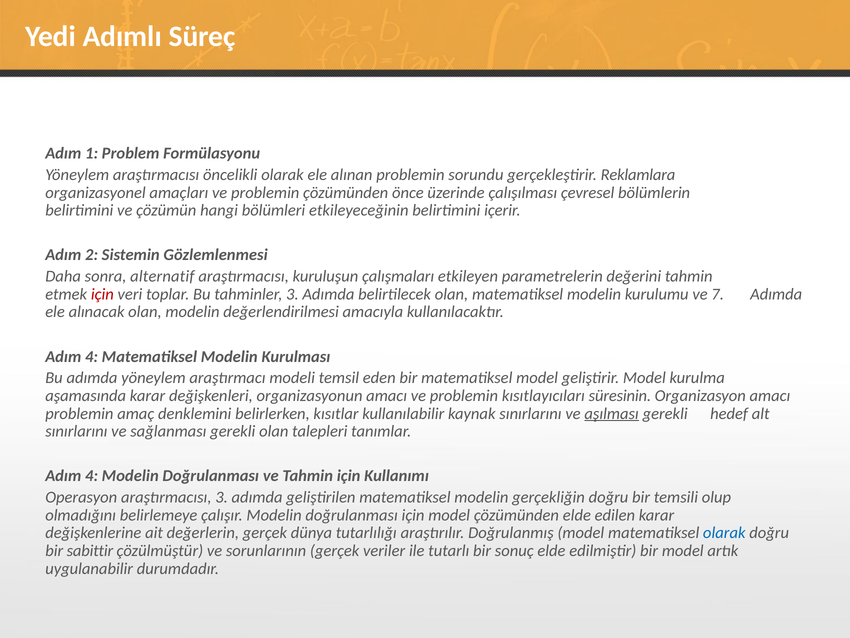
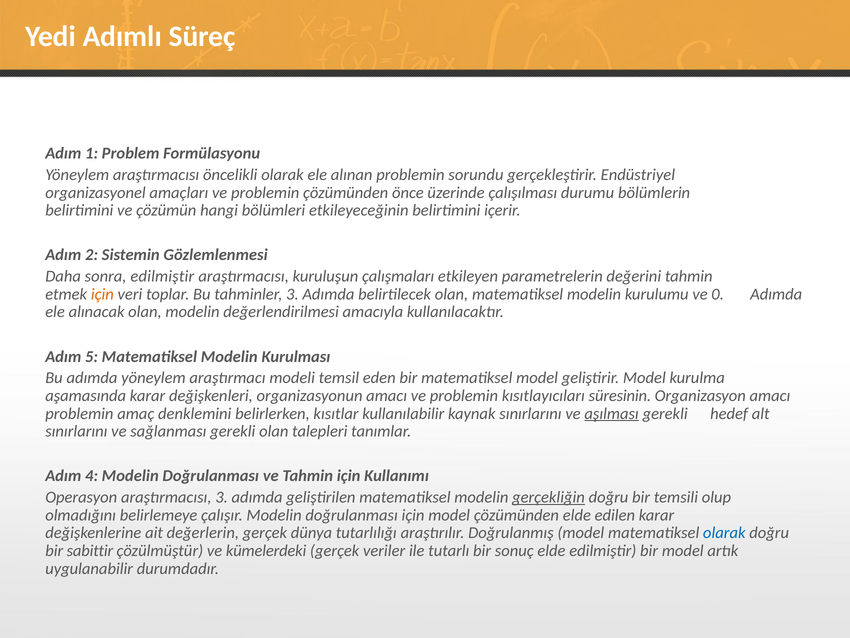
Reklamlara: Reklamlara -> Endüstriyel (638, 175)
çevresel: çevresel -> durumu (588, 192)
sonra alternatif: alternatif -> edilmiştir (162, 276)
için colour: red -> orange (102, 294)
7: 7 -> 0 (718, 294)
4: 4 -> 5 (92, 356)
gerçekliğin underline: none -> present (549, 497)
sorunlarının: sorunlarının -> kümelerdeki (266, 550)
